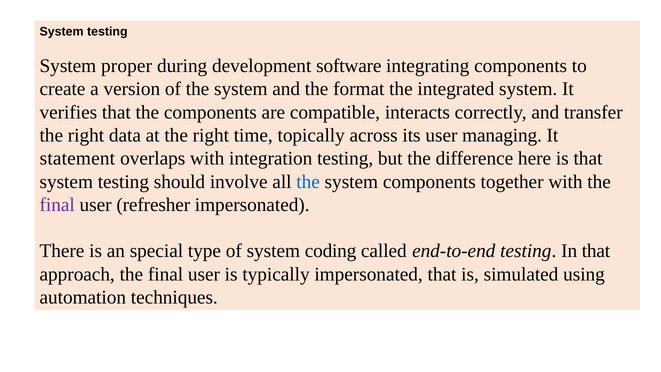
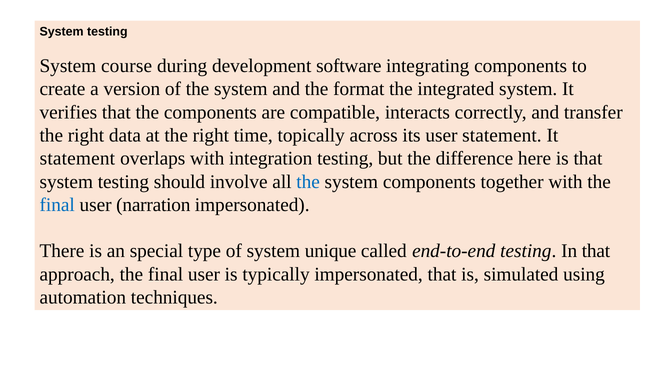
proper: proper -> course (127, 66)
user managing: managing -> statement (502, 135)
final colour: purple -> blue (57, 205)
refresher: refresher -> narration (153, 205)
coding: coding -> unique (331, 251)
